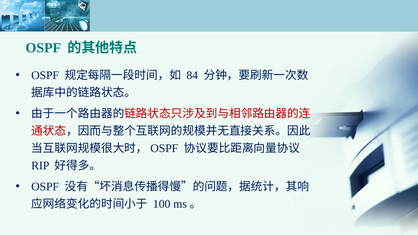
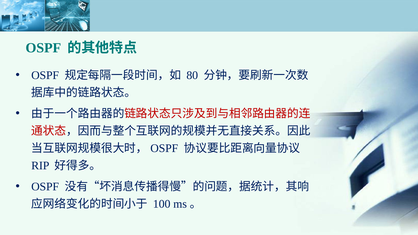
84: 84 -> 80 (192, 75)
